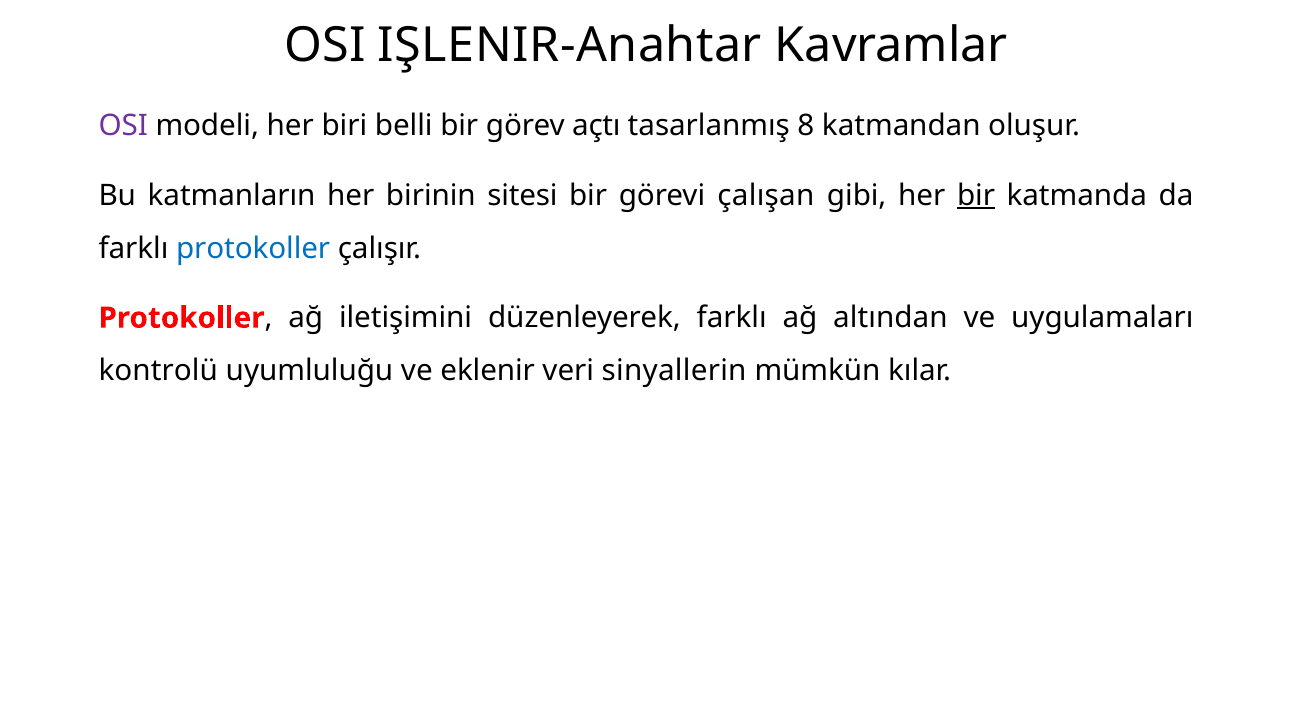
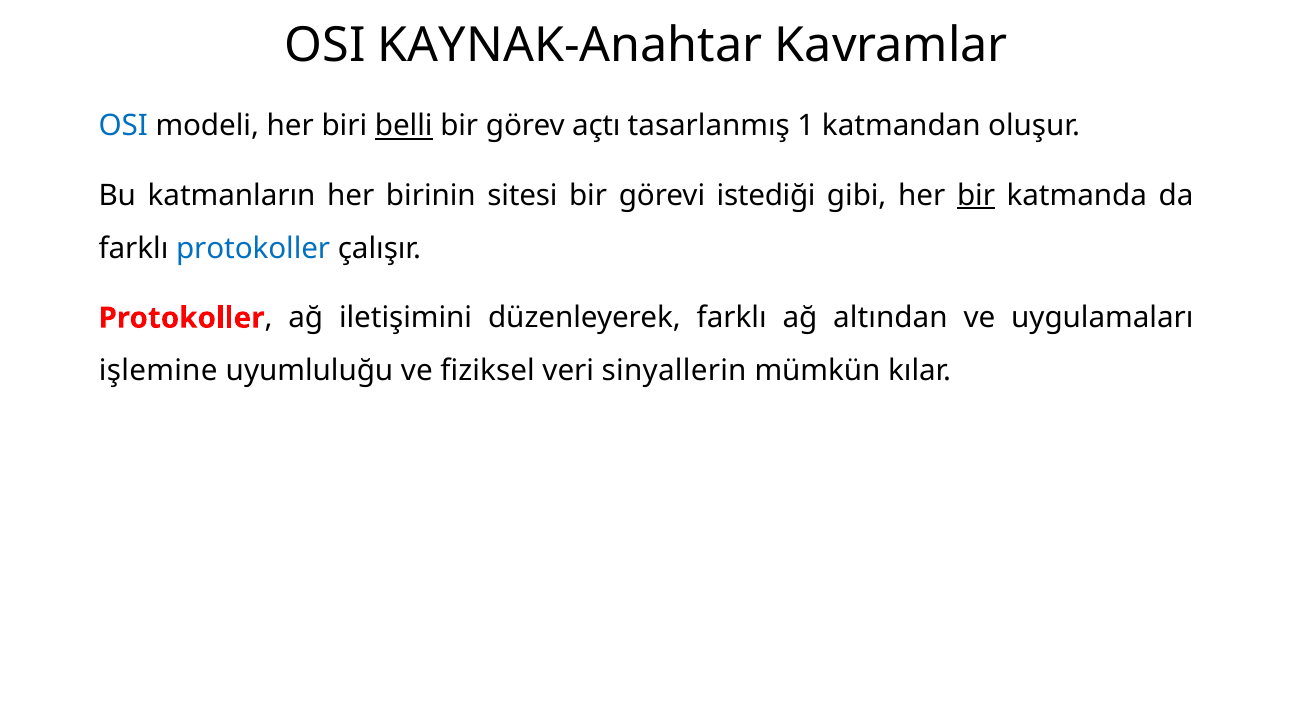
IŞLENIR-Anahtar: IŞLENIR-Anahtar -> KAYNAK-Anahtar (570, 45)
OSI colour: purple -> blue (123, 126)
belli underline: none -> present (404, 126)
8: 8 -> 1 (806, 126)
çalışan: çalışan -> istediği (766, 195)
kontrolü: kontrolü -> işlemine (158, 371)
eklenir: eklenir -> fiziksel (488, 371)
